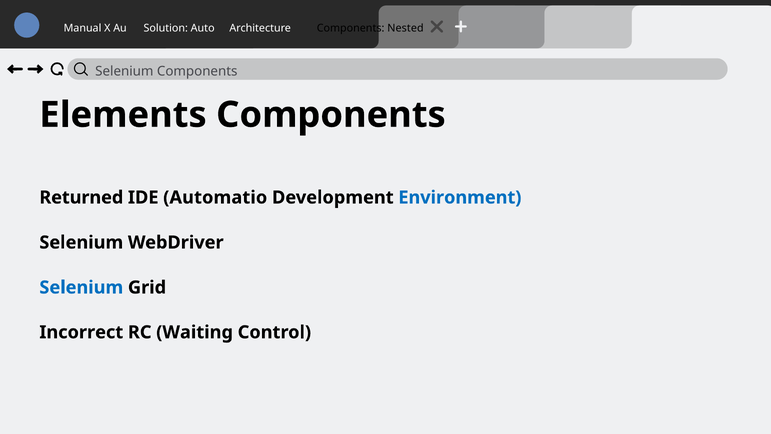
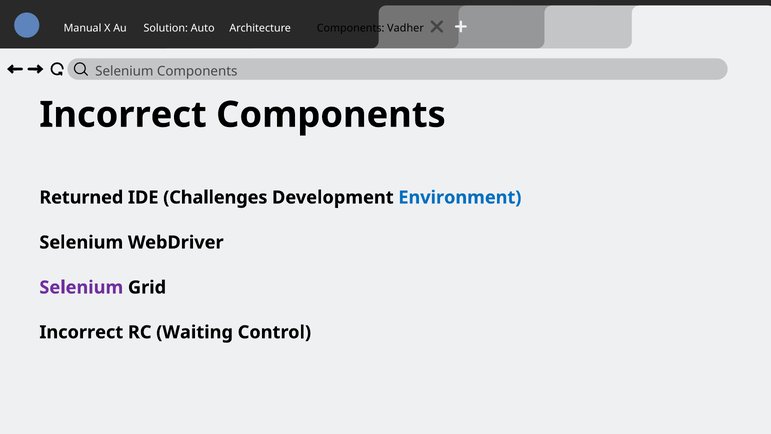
Nested: Nested -> Vadher (405, 28)
Elements: Elements -> Incorrect (123, 115)
Automatio: Automatio -> Challenges (215, 197)
Selenium colour: blue -> purple (81, 287)
